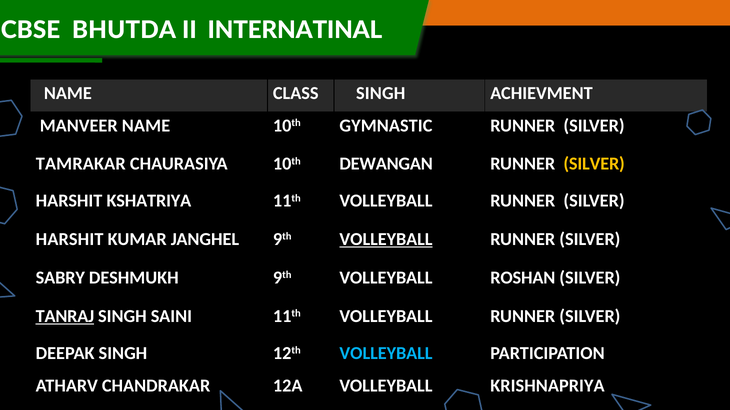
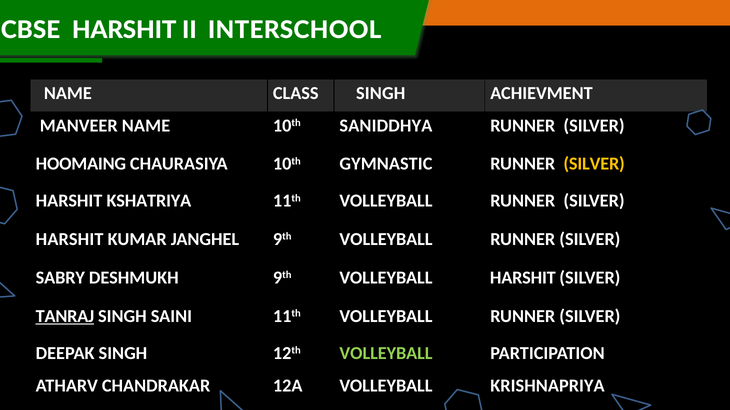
CBSE BHUTDA: BHUTDA -> HARSHIT (124, 30)
INTERNATINAL: INTERNATINAL -> INTERSCHOOL (295, 30)
GYMNASTIC: GYMNASTIC -> SANIDDHYA (386, 126)
TAMRAKAR: TAMRAKAR -> HOOMAING (81, 164)
DEWANGAN: DEWANGAN -> GYMNASTIC (386, 164)
VOLLEYBALL underline: present -> none (386, 240)
VOLLEYBALL ROSHAN: ROSHAN -> HARSHIT (523, 278)
VOLLEYBALL colour: light blue -> light green (386, 354)
